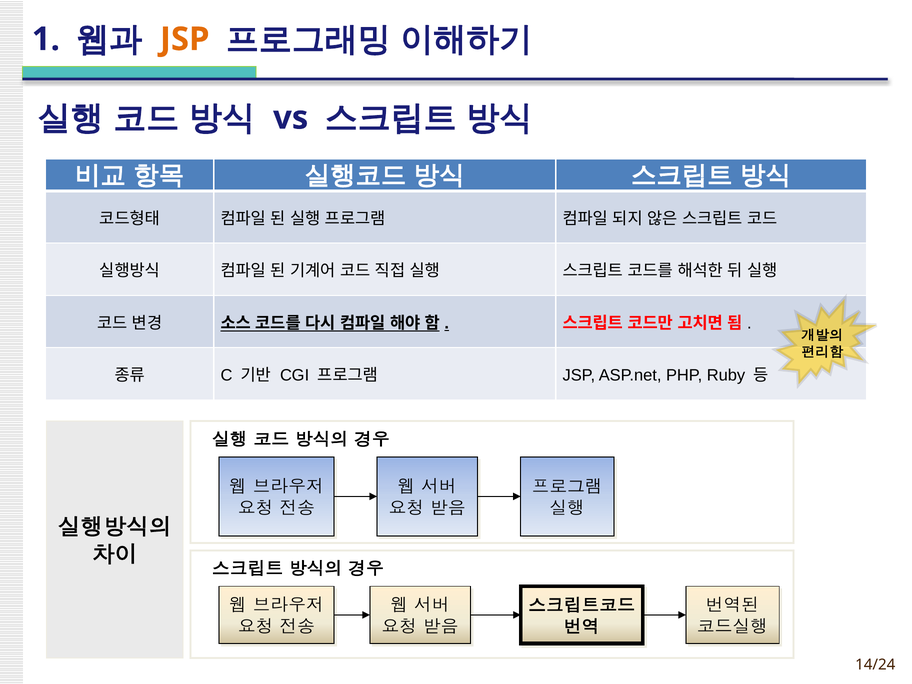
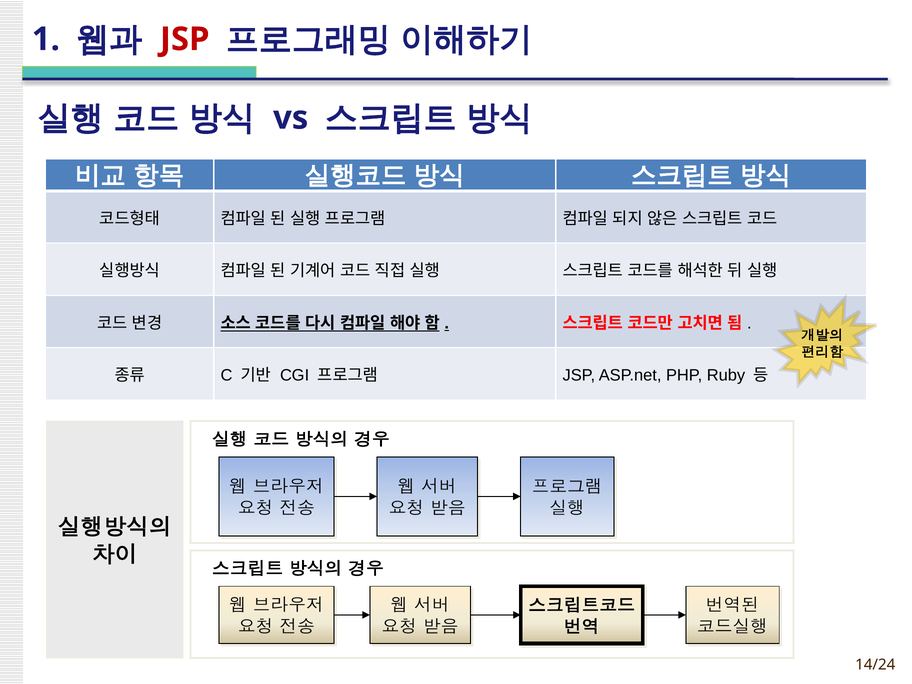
JSP colour: orange -> red (185, 39)
